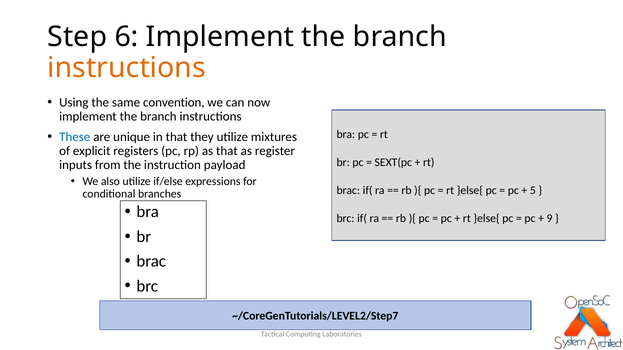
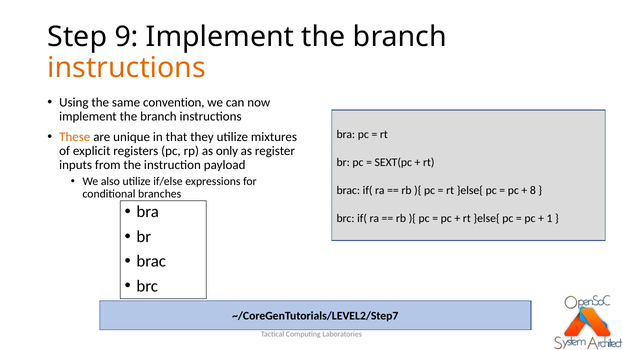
6: 6 -> 9 (127, 37)
These colour: blue -> orange (75, 137)
as that: that -> only (227, 151)
5: 5 -> 8 (533, 190)
9: 9 -> 1 (549, 218)
